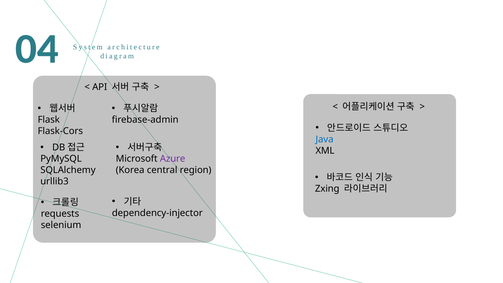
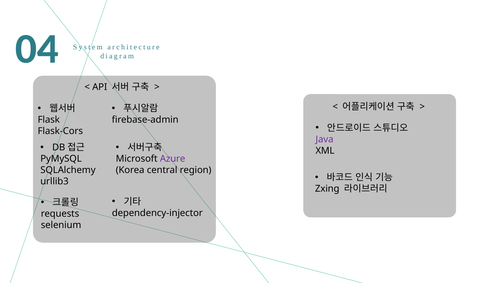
Java colour: blue -> purple (324, 139)
